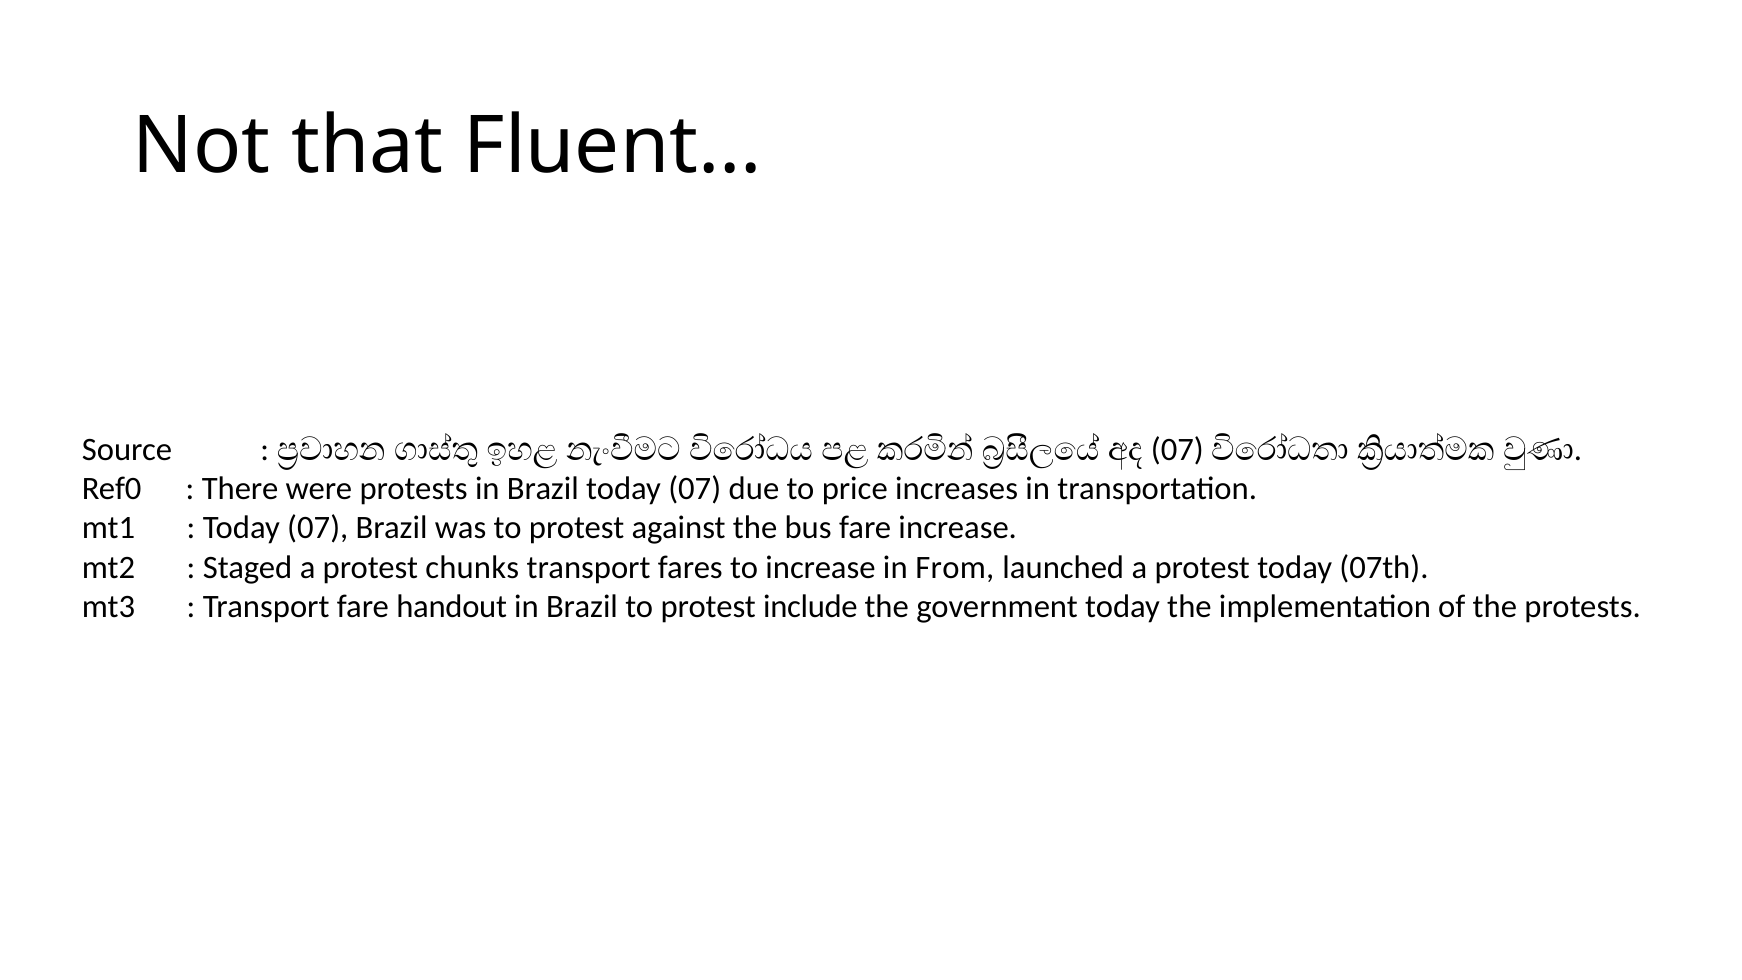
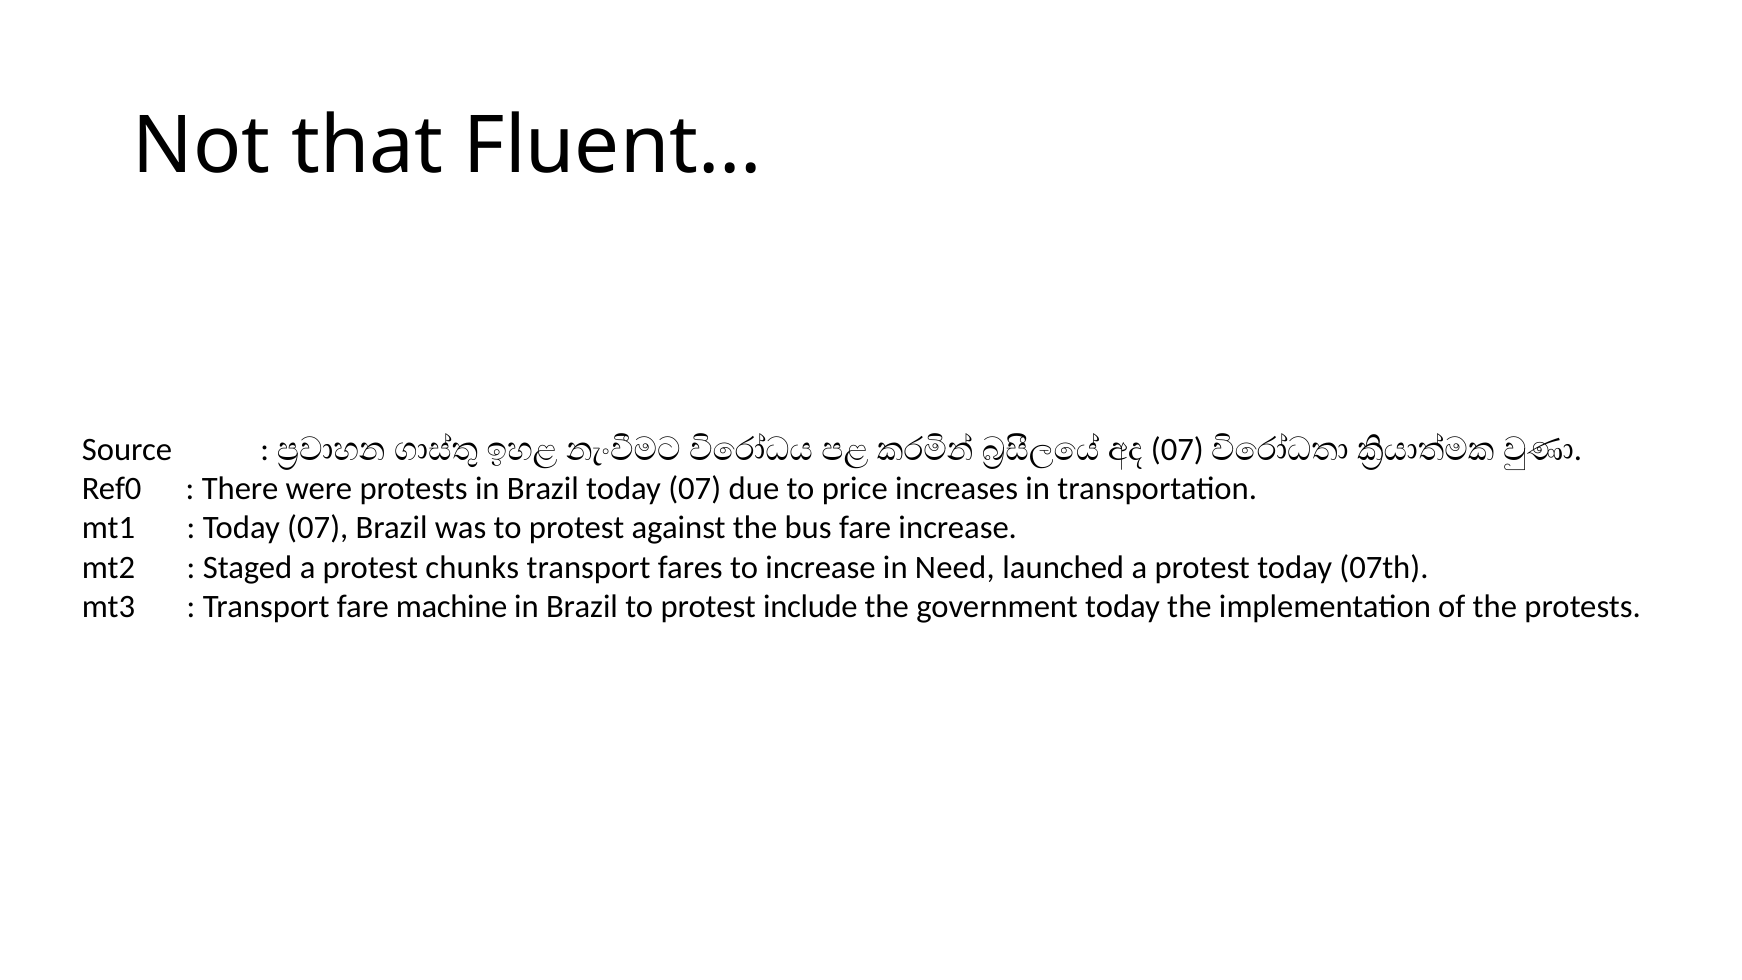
From: From -> Need (955, 567)
handout: handout -> machine (452, 606)
